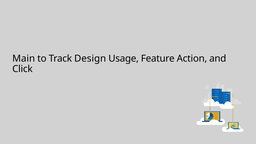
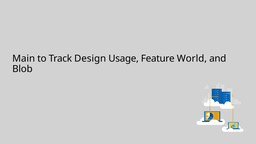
Action: Action -> World (192, 59)
Click: Click -> Blob (22, 69)
